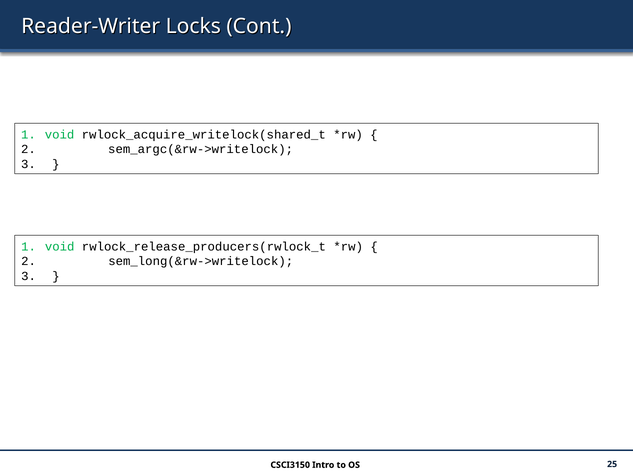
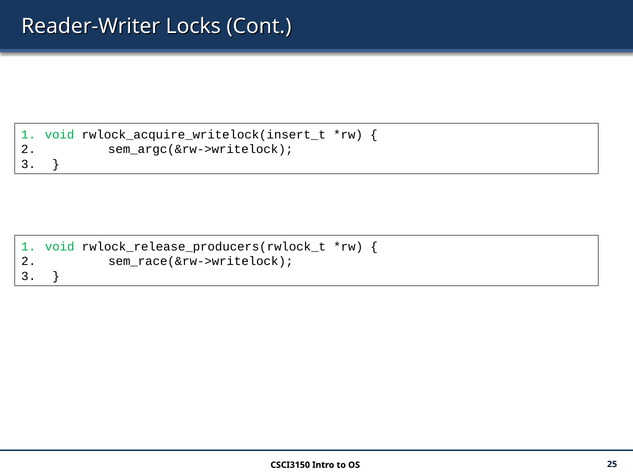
rwlock_acquire_writelock(shared_t: rwlock_acquire_writelock(shared_t -> rwlock_acquire_writelock(insert_t (204, 135)
sem_long(&rw->writelock: sem_long(&rw->writelock -> sem_race(&rw->writelock (201, 261)
